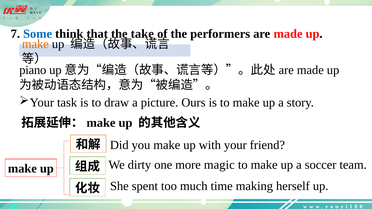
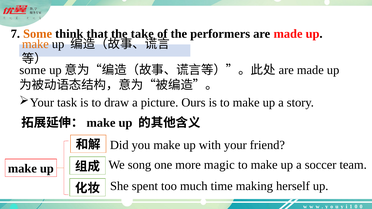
Some colour: blue -> orange (38, 34)
piano: piano -> some (33, 70)
dirty: dirty -> song (139, 165)
